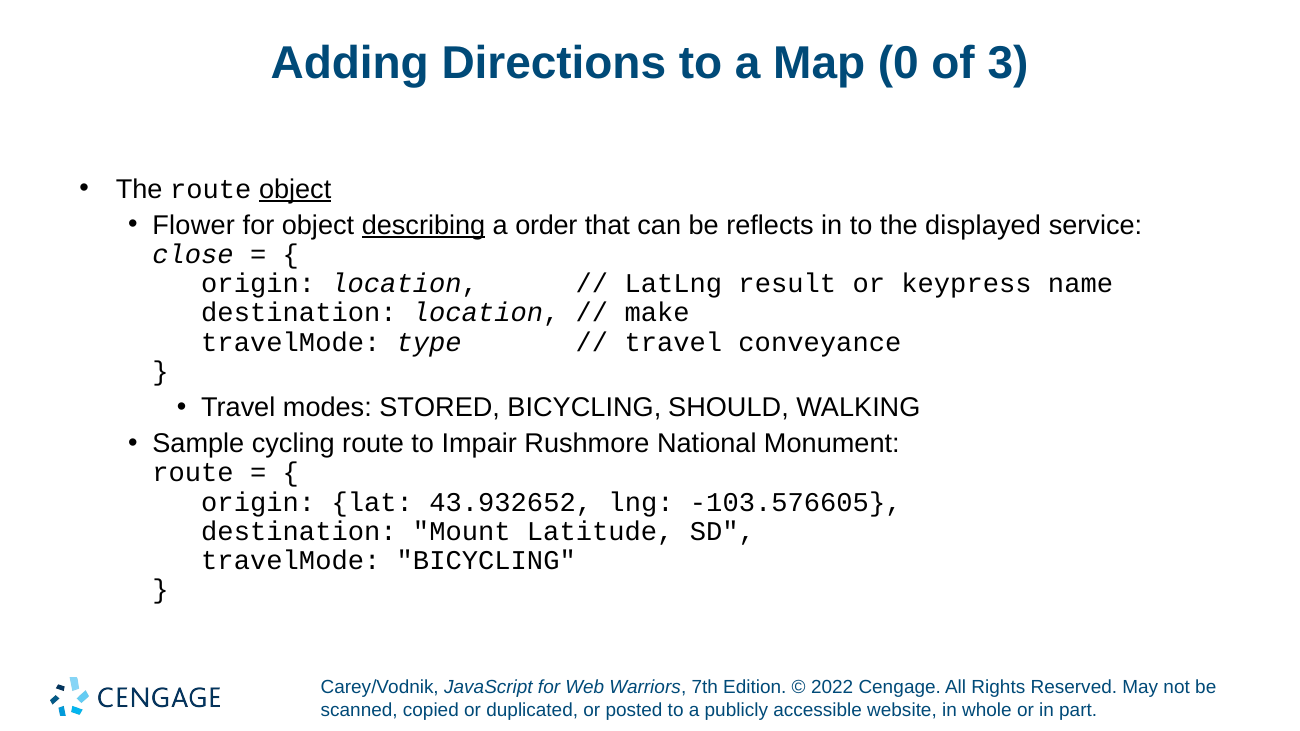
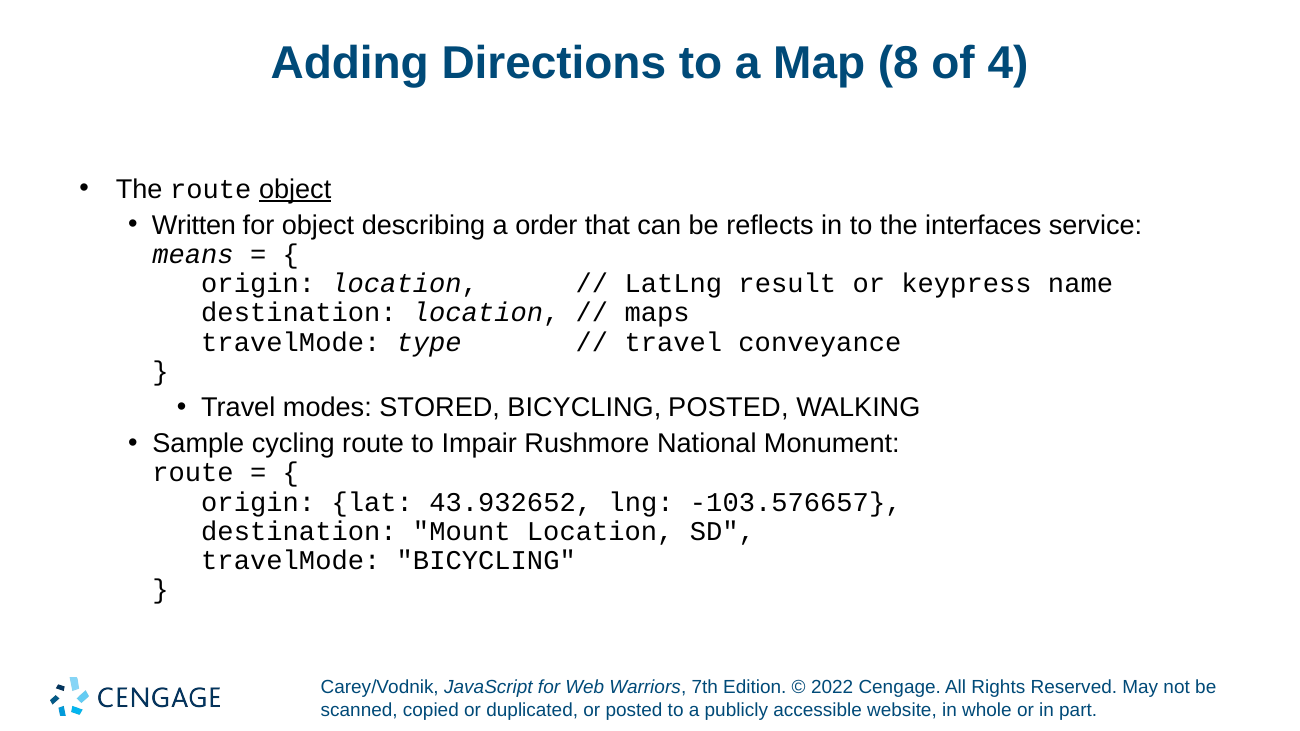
0: 0 -> 8 (898, 64)
3: 3 -> 4 (1008, 64)
Flower: Flower -> Written (194, 225)
describing underline: present -> none (424, 225)
displayed: displayed -> interfaces (983, 225)
close: close -> means (193, 255)
make: make -> maps (657, 313)
BICYCLING SHOULD: SHOULD -> POSTED (728, 408)
-103.576605: -103.576605 -> -103.576657 (796, 502)
Mount Latitude: Latitude -> Location (600, 532)
